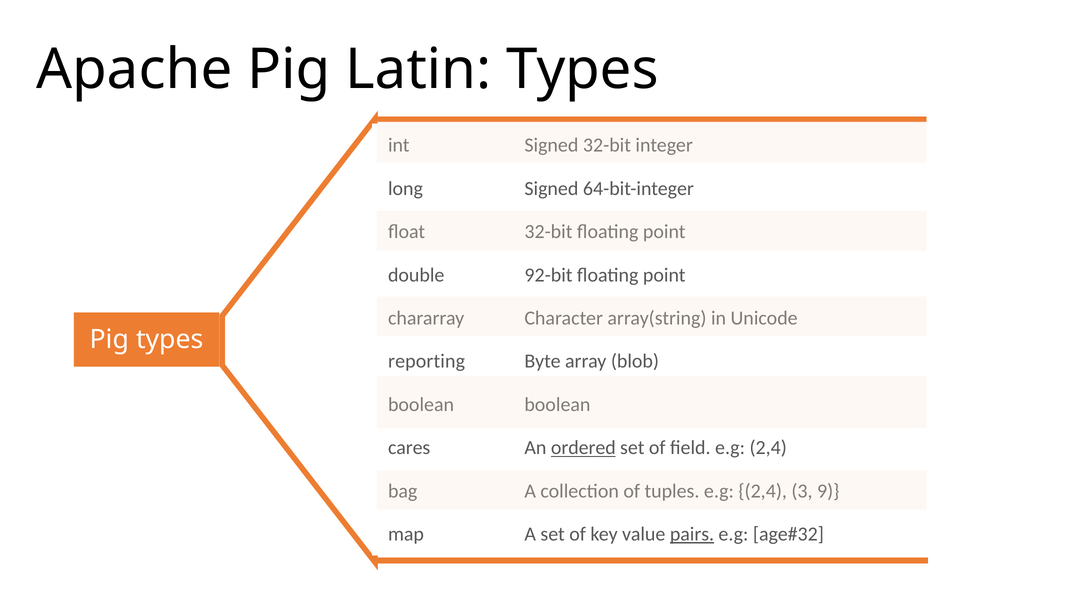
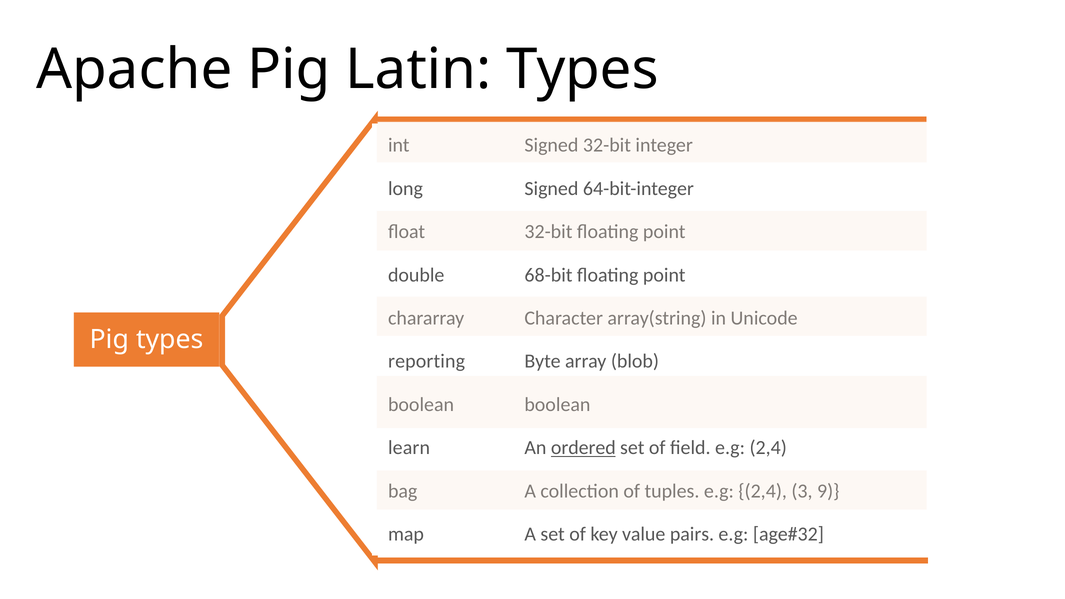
92-bit: 92-bit -> 68-bit (548, 275)
cares: cares -> learn (409, 448)
pairs underline: present -> none (692, 534)
